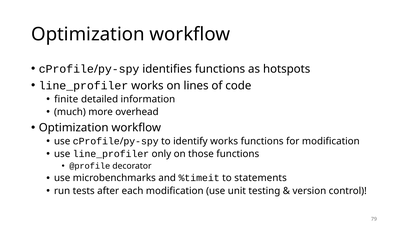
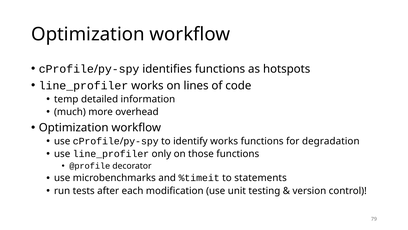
finite: finite -> temp (66, 99)
for modification: modification -> degradation (331, 141)
